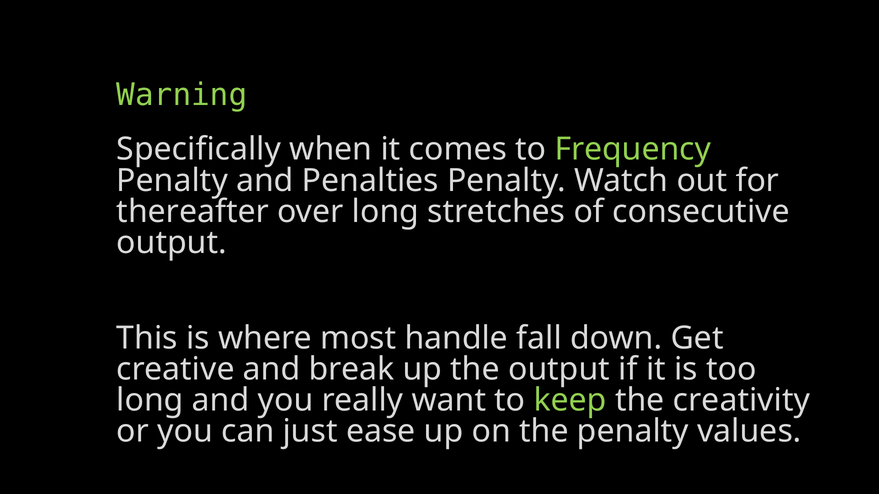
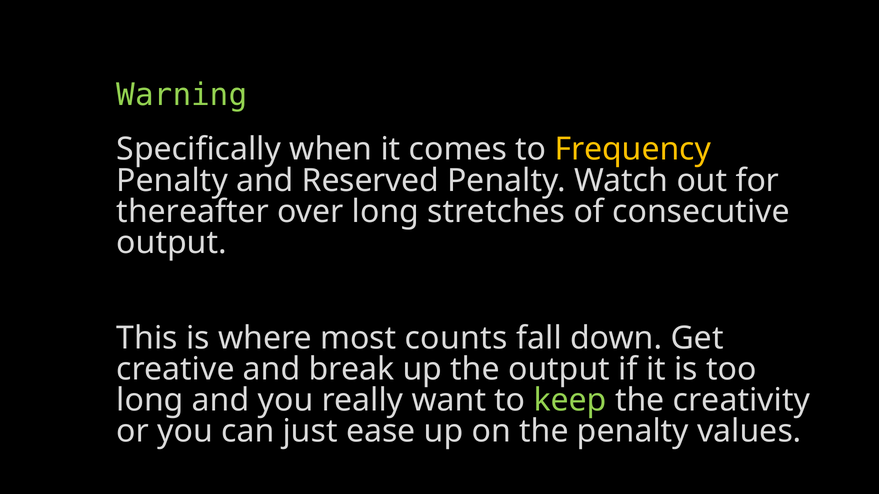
Frequency colour: light green -> yellow (633, 149)
Penalties: Penalties -> Reserved (370, 181)
handle: handle -> counts (456, 338)
